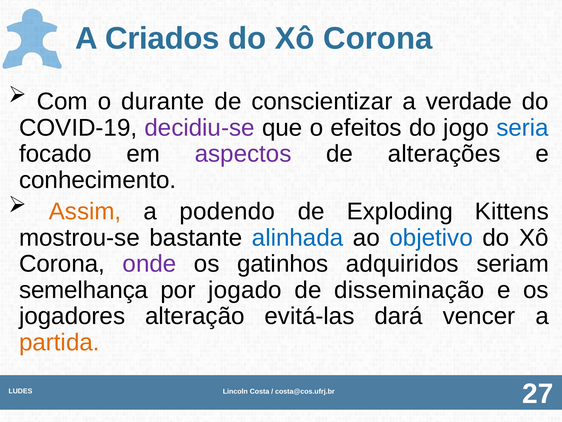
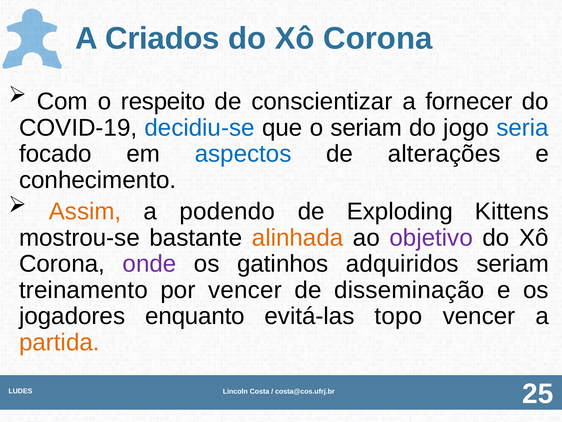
durante: durante -> respeito (163, 101)
verdade: verdade -> fornecer (469, 101)
decidiu-se colour: purple -> blue (200, 128)
o efeitos: efeitos -> seriam (366, 128)
aspectos colour: purple -> blue (243, 154)
alinhada colour: blue -> orange (298, 237)
objetivo colour: blue -> purple (431, 237)
semelhança: semelhança -> treinamento (83, 290)
por jogado: jogado -> vencer (245, 290)
alteração: alteração -> enquanto (195, 316)
dará: dará -> topo (398, 316)
27: 27 -> 25 (538, 394)
